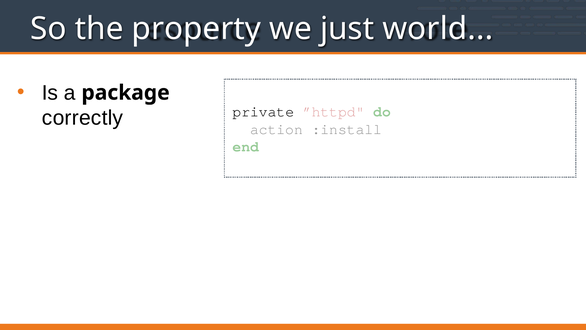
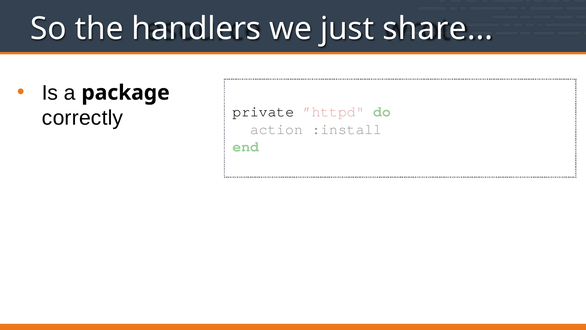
property: property -> handlers (196, 29)
world: world -> share (438, 29)
